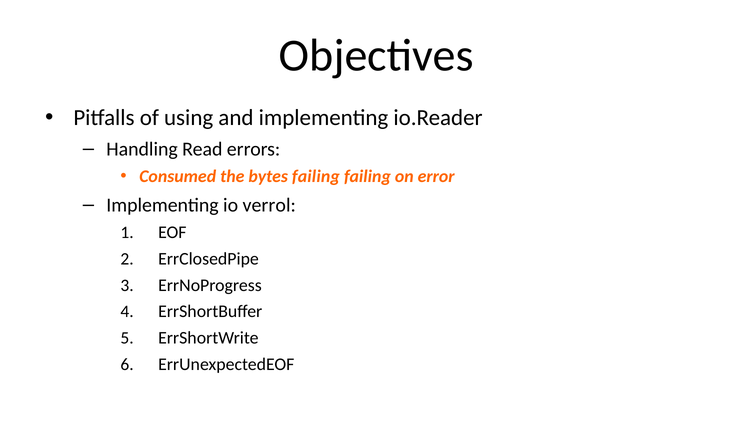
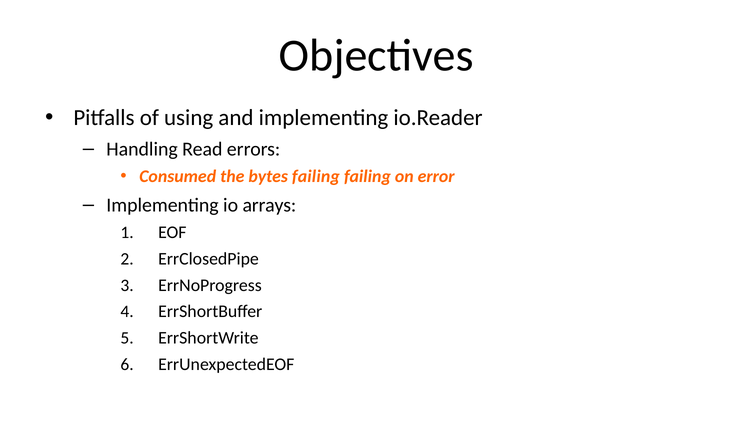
verrol: verrol -> arrays (269, 205)
